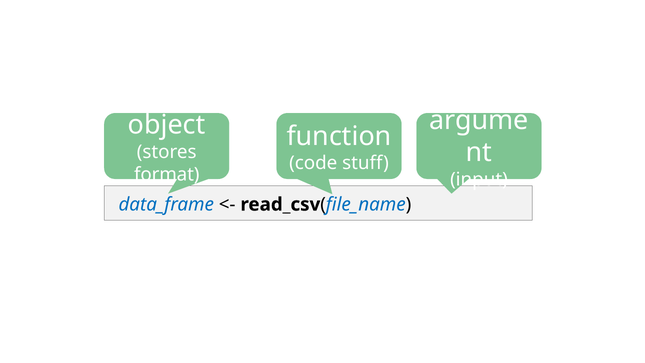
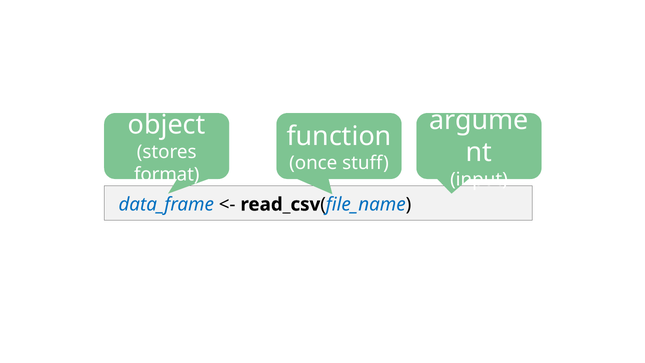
code: code -> once (313, 163)
